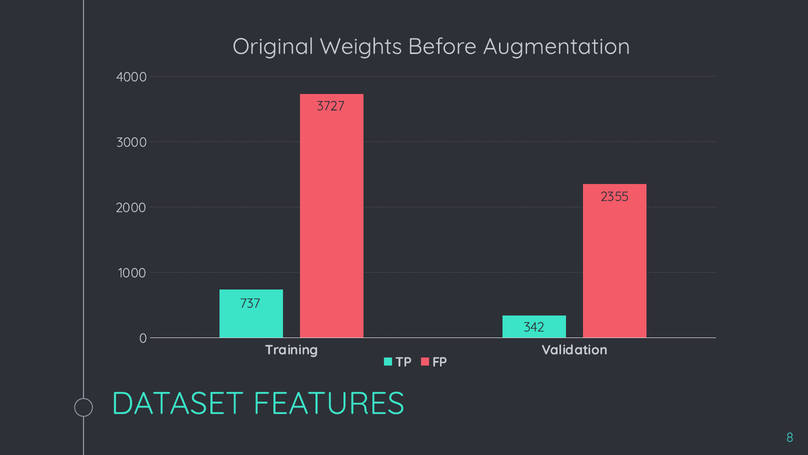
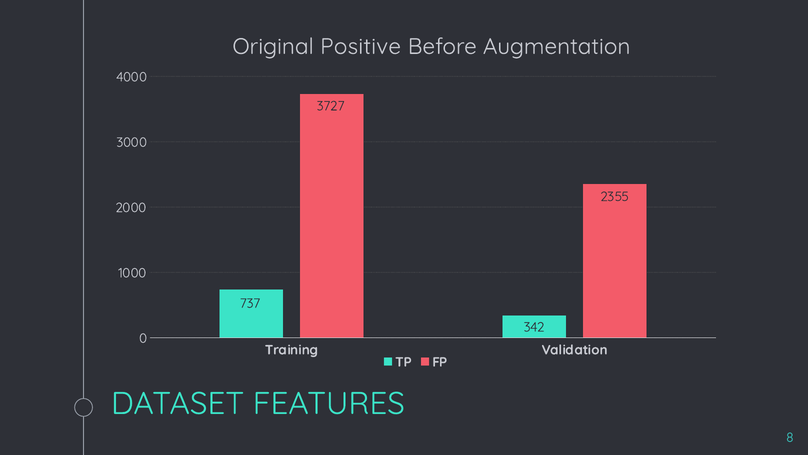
Weights: Weights -> Positive (361, 46)
